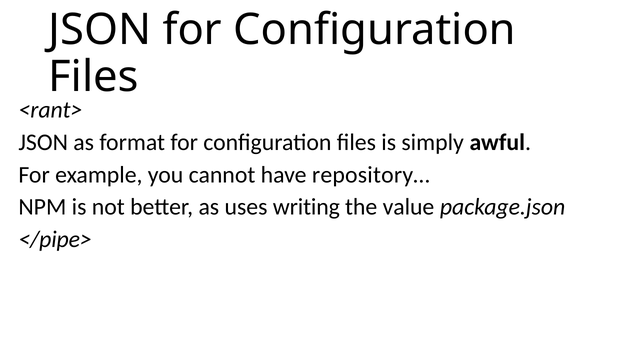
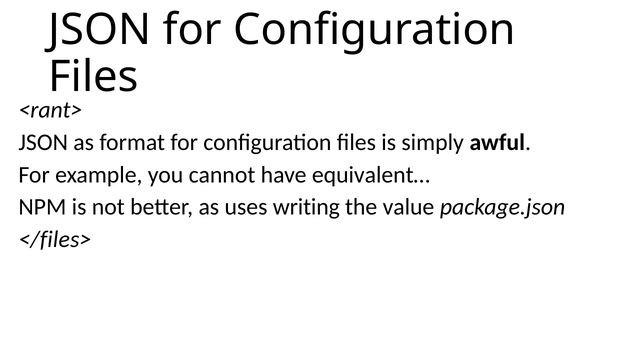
repository…: repository… -> equivalent… (371, 175)
</pipe>: </pipe> -> </files> (55, 239)
